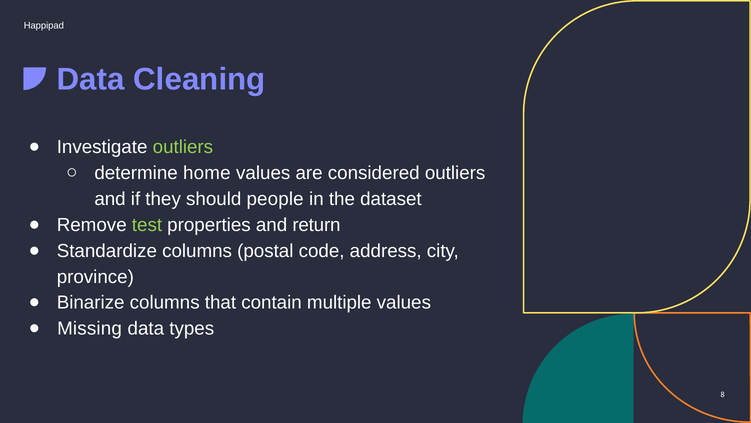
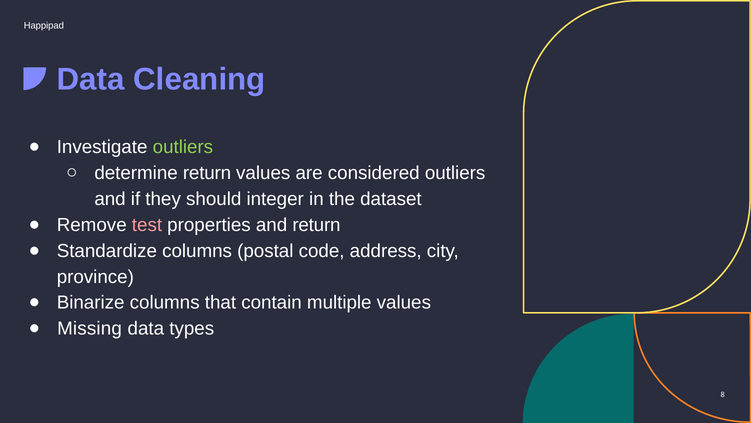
determine home: home -> return (207, 173)
people: people -> integer (275, 199)
test colour: light green -> pink (147, 225)
